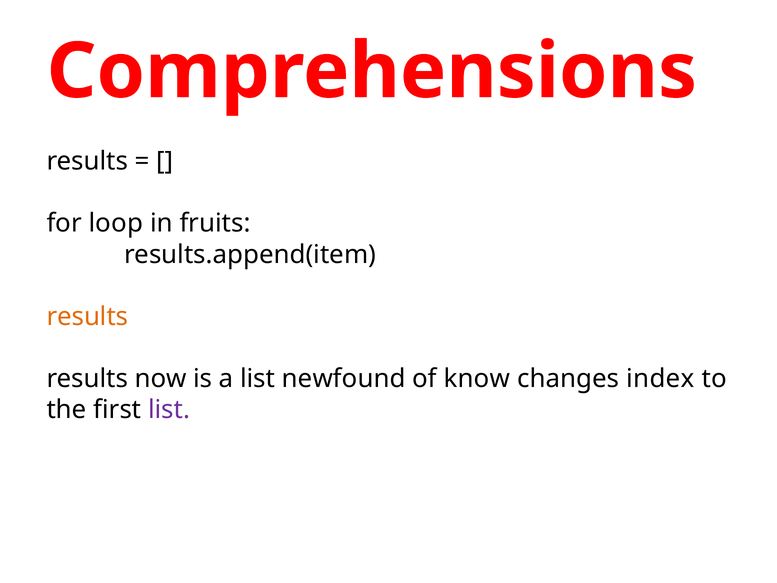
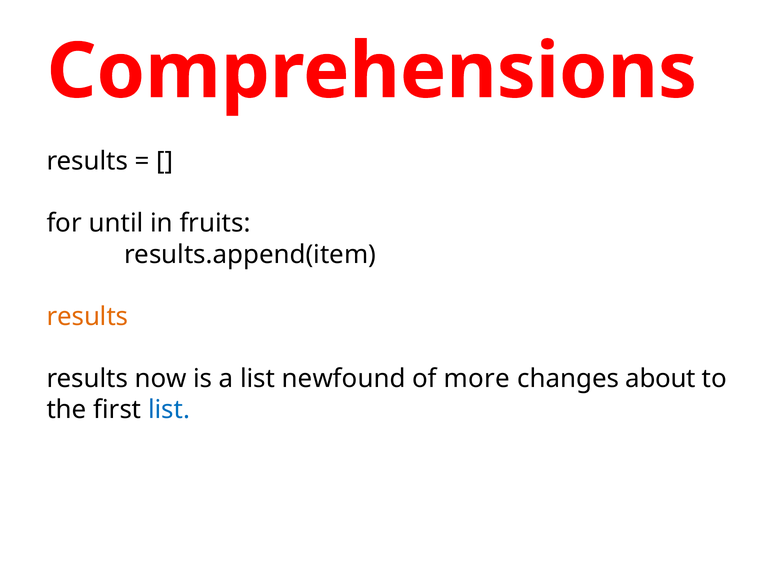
loop: loop -> until (116, 223)
know: know -> more (477, 379)
index: index -> about (661, 379)
list colour: purple -> blue (169, 410)
